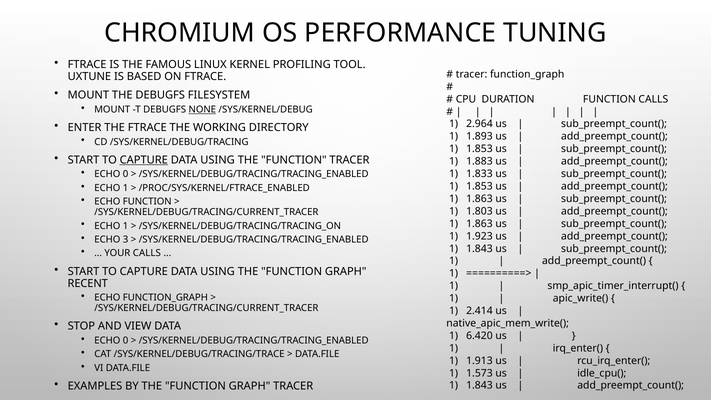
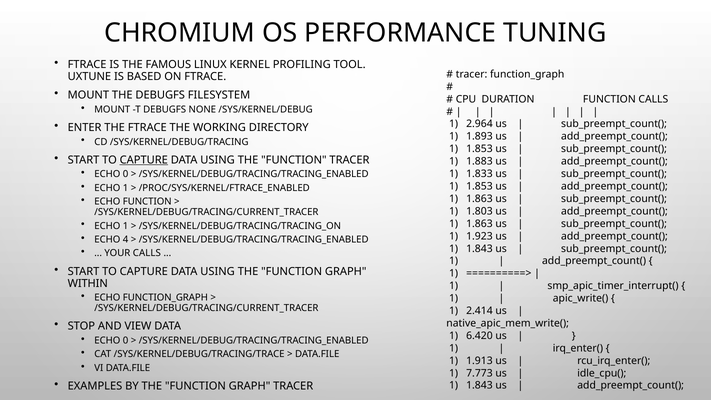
NONE underline: present -> none (202, 109)
3: 3 -> 4 (126, 240)
RECENT: RECENT -> WITHIN (88, 283)
1.573: 1.573 -> 7.773 (479, 373)
